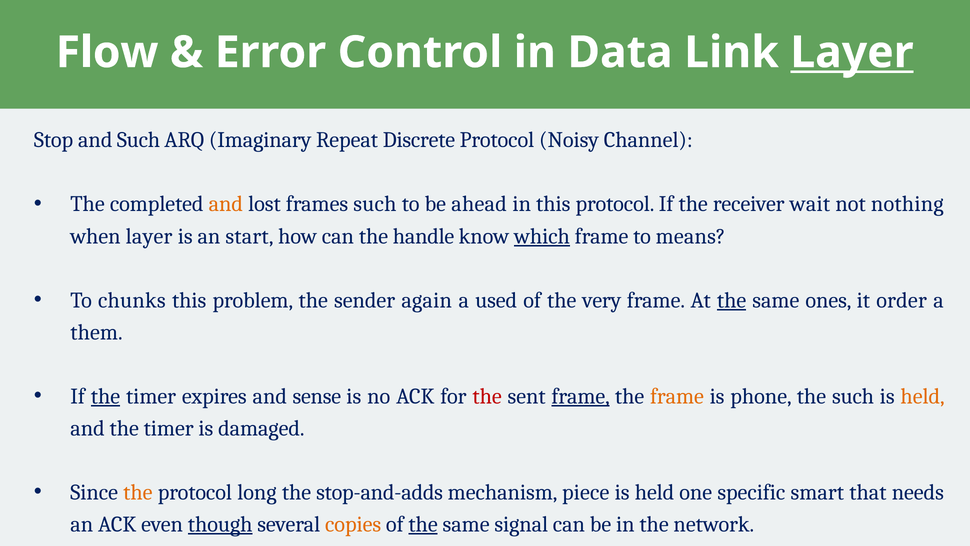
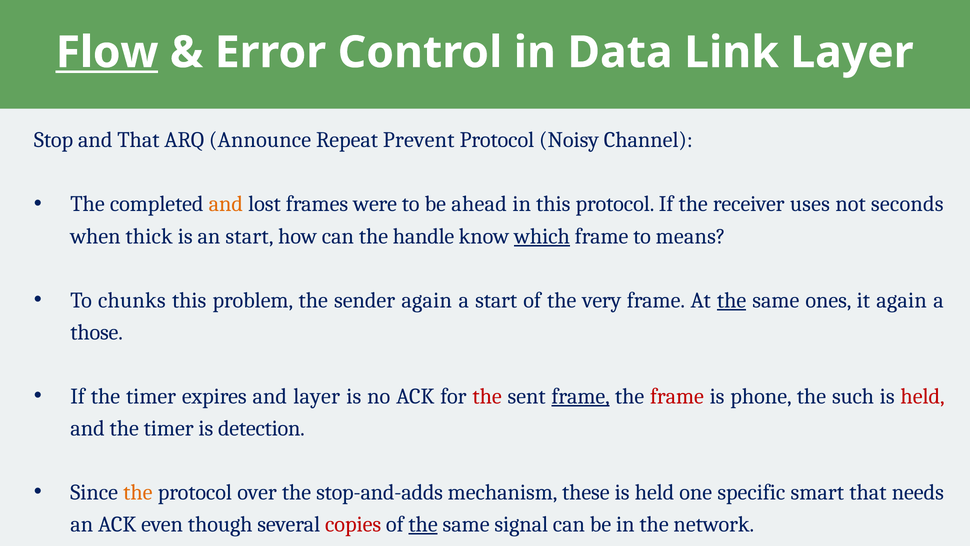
Flow underline: none -> present (107, 52)
Layer underline: present -> none (852, 52)
and Such: Such -> That (138, 140)
Imaginary: Imaginary -> Announce (260, 140)
Discrete: Discrete -> Prevent (419, 140)
frames such: such -> were (375, 204)
wait: wait -> uses (810, 204)
nothing: nothing -> seconds (907, 204)
when layer: layer -> thick (149, 236)
a used: used -> start (496, 300)
it order: order -> again (902, 300)
them: them -> those (97, 332)
the underline: present -> none (105, 396)
and sense: sense -> layer (317, 396)
frame colour: orange -> red (677, 396)
held colour: orange -> red (923, 396)
damaged: damaged -> detection (261, 428)
long: long -> over (257, 492)
piece: piece -> these (586, 492)
though underline: present -> none (220, 524)
copies colour: orange -> red (353, 524)
